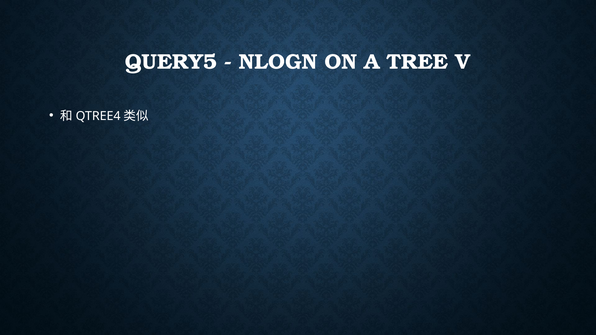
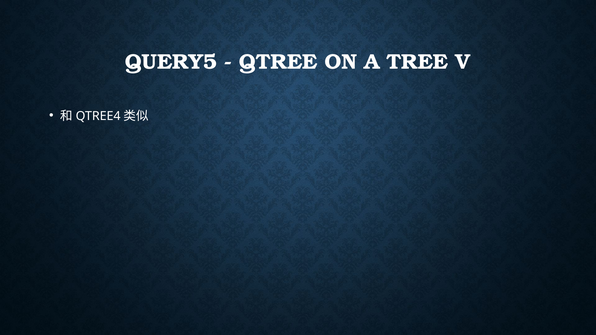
NLOGN: NLOGN -> QTREE (278, 62)
